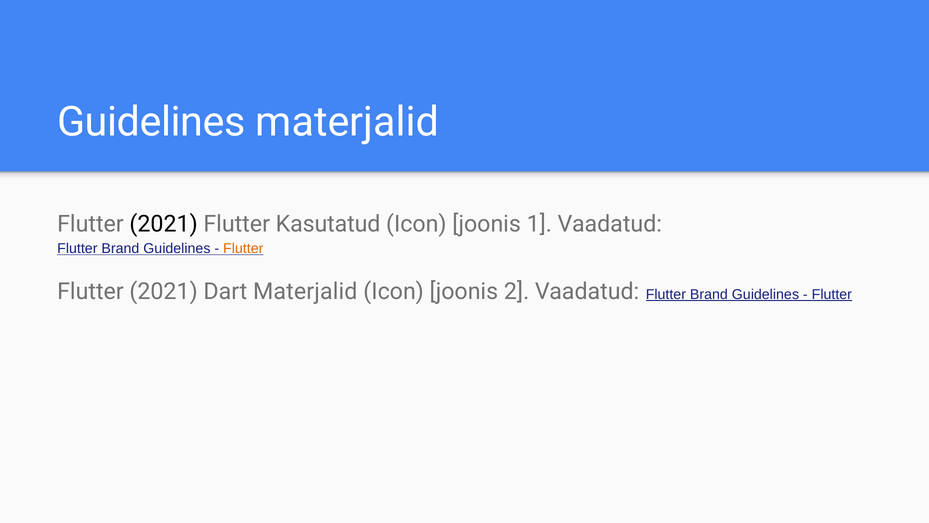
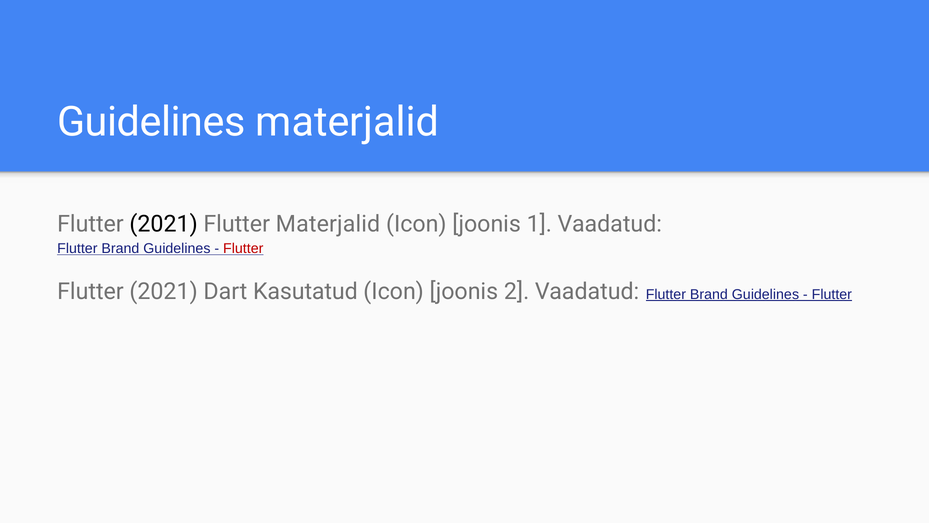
Flutter Kasutatud: Kasutatud -> Materjalid (328, 224)
Flutter colour: orange -> red (243, 248)
Dart Materjalid: Materjalid -> Kasutatud (305, 291)
